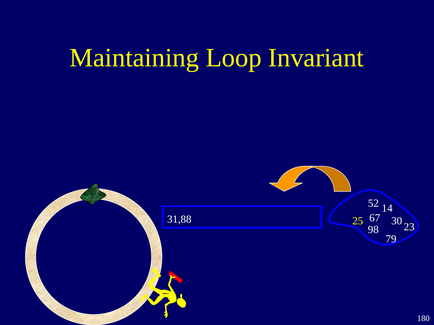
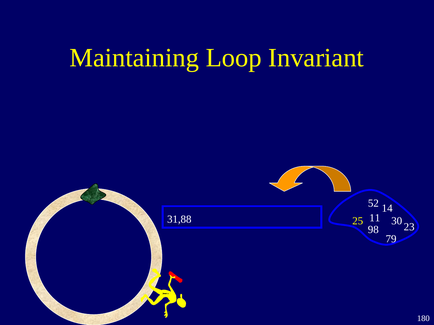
67: 67 -> 11 (375, 218)
